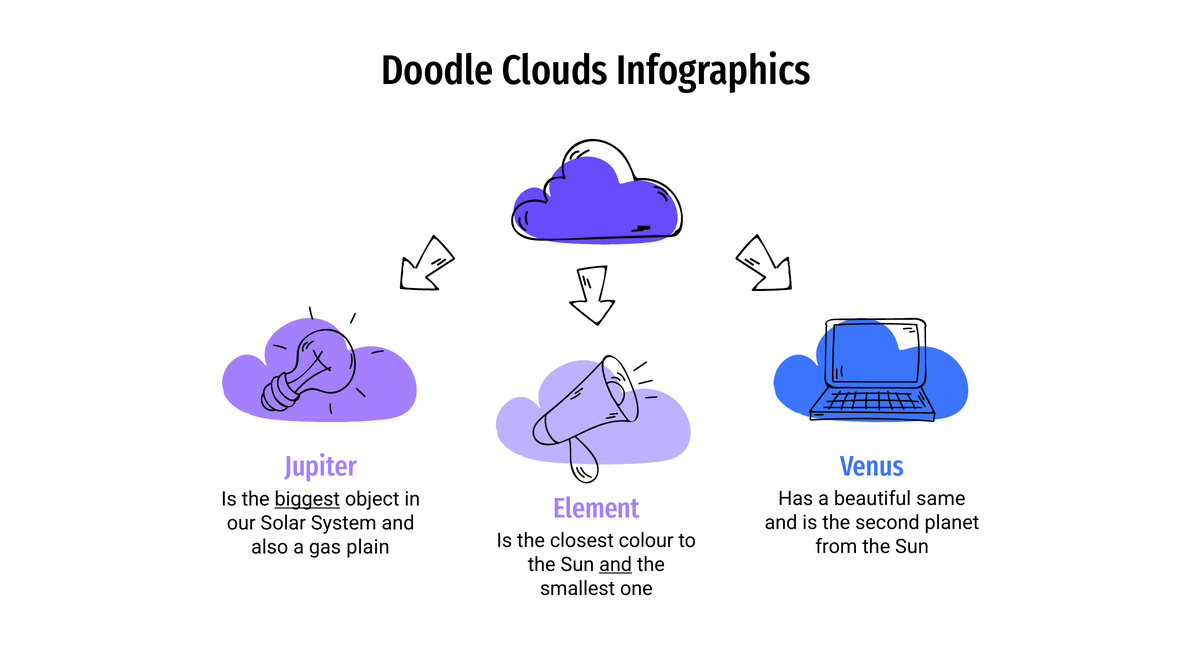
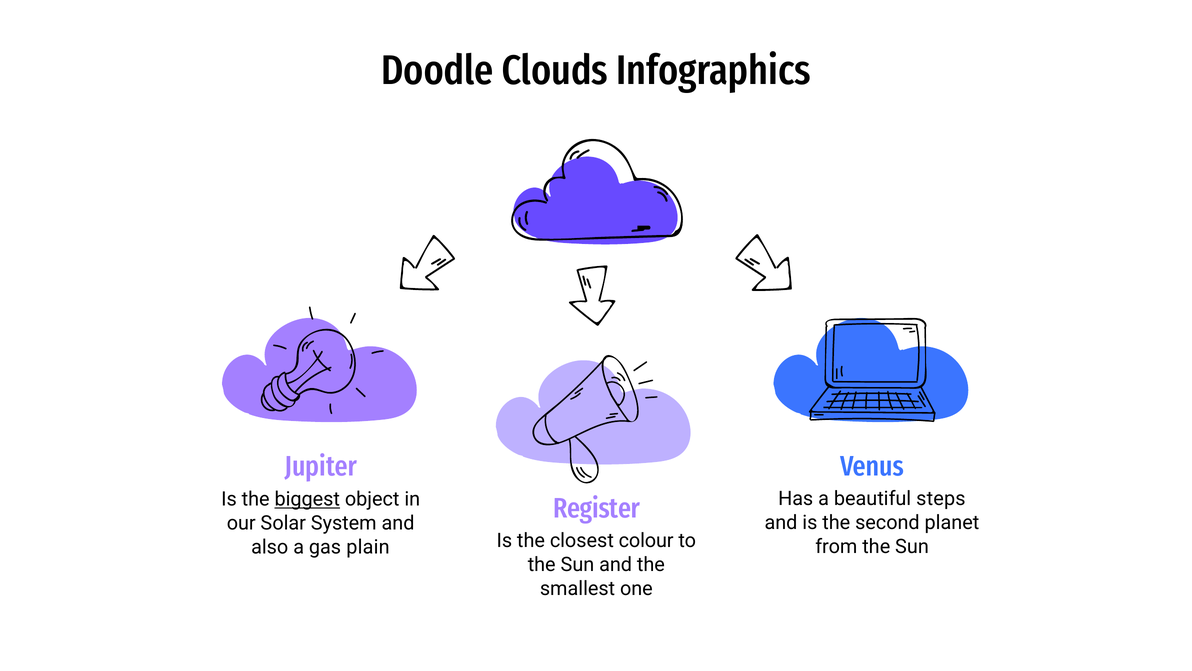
same: same -> steps (941, 498)
Element: Element -> Register (597, 508)
and underline: present -> none (616, 564)
